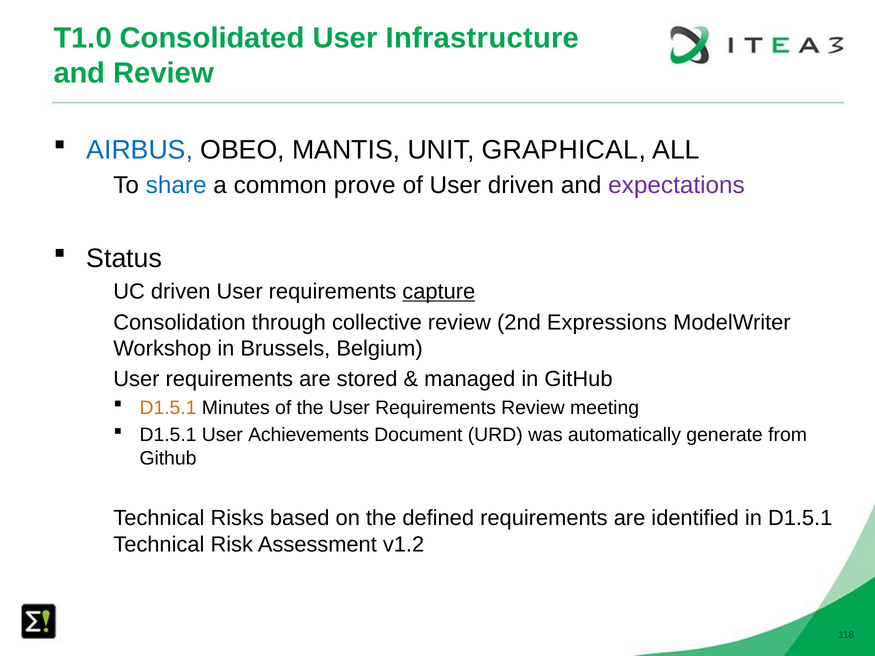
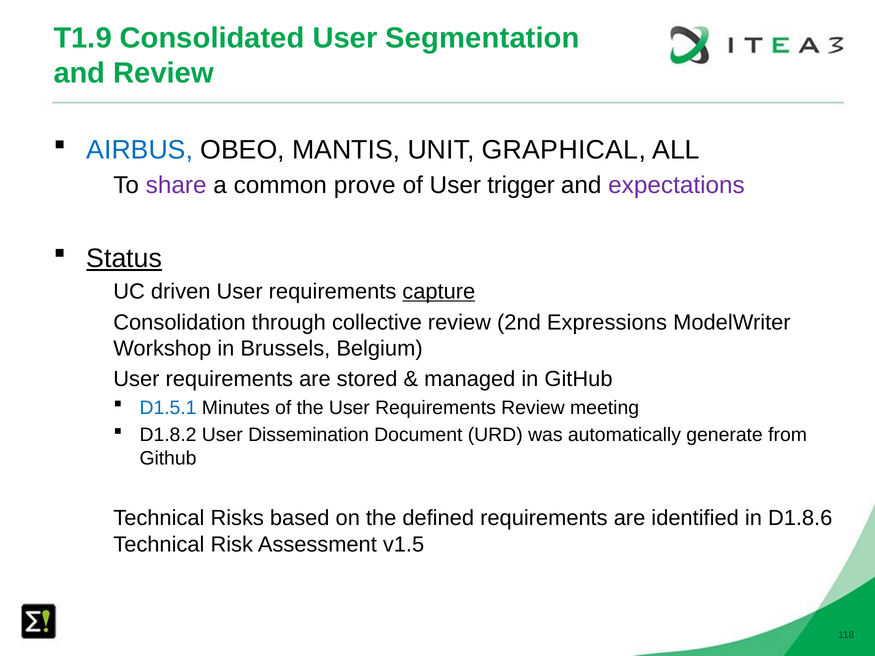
T1.0: T1.0 -> T1.9 (83, 38)
Infrastructure: Infrastructure -> Segmentation (483, 38)
share colour: blue -> purple (176, 185)
User driven: driven -> trigger (521, 185)
Status underline: none -> present (124, 259)
D1.5.1 colour: orange -> blue (168, 408)
D1.5.1: D1.5.1 -> D1.8.2 (168, 435)
Achievements: Achievements -> Dissemination (309, 435)
in D1.5.1: D1.5.1 -> D1.8.6 (800, 518)
v1.2: v1.2 -> v1.5 (404, 545)
